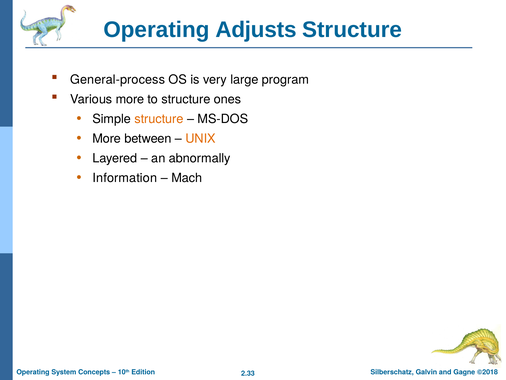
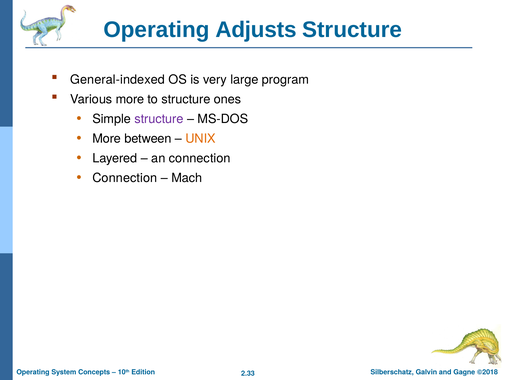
General-process: General-process -> General-indexed (118, 80)
structure colour: orange -> purple (159, 119)
an abnormally: abnormally -> connection (200, 158)
Information: Information -> Connection (125, 178)
